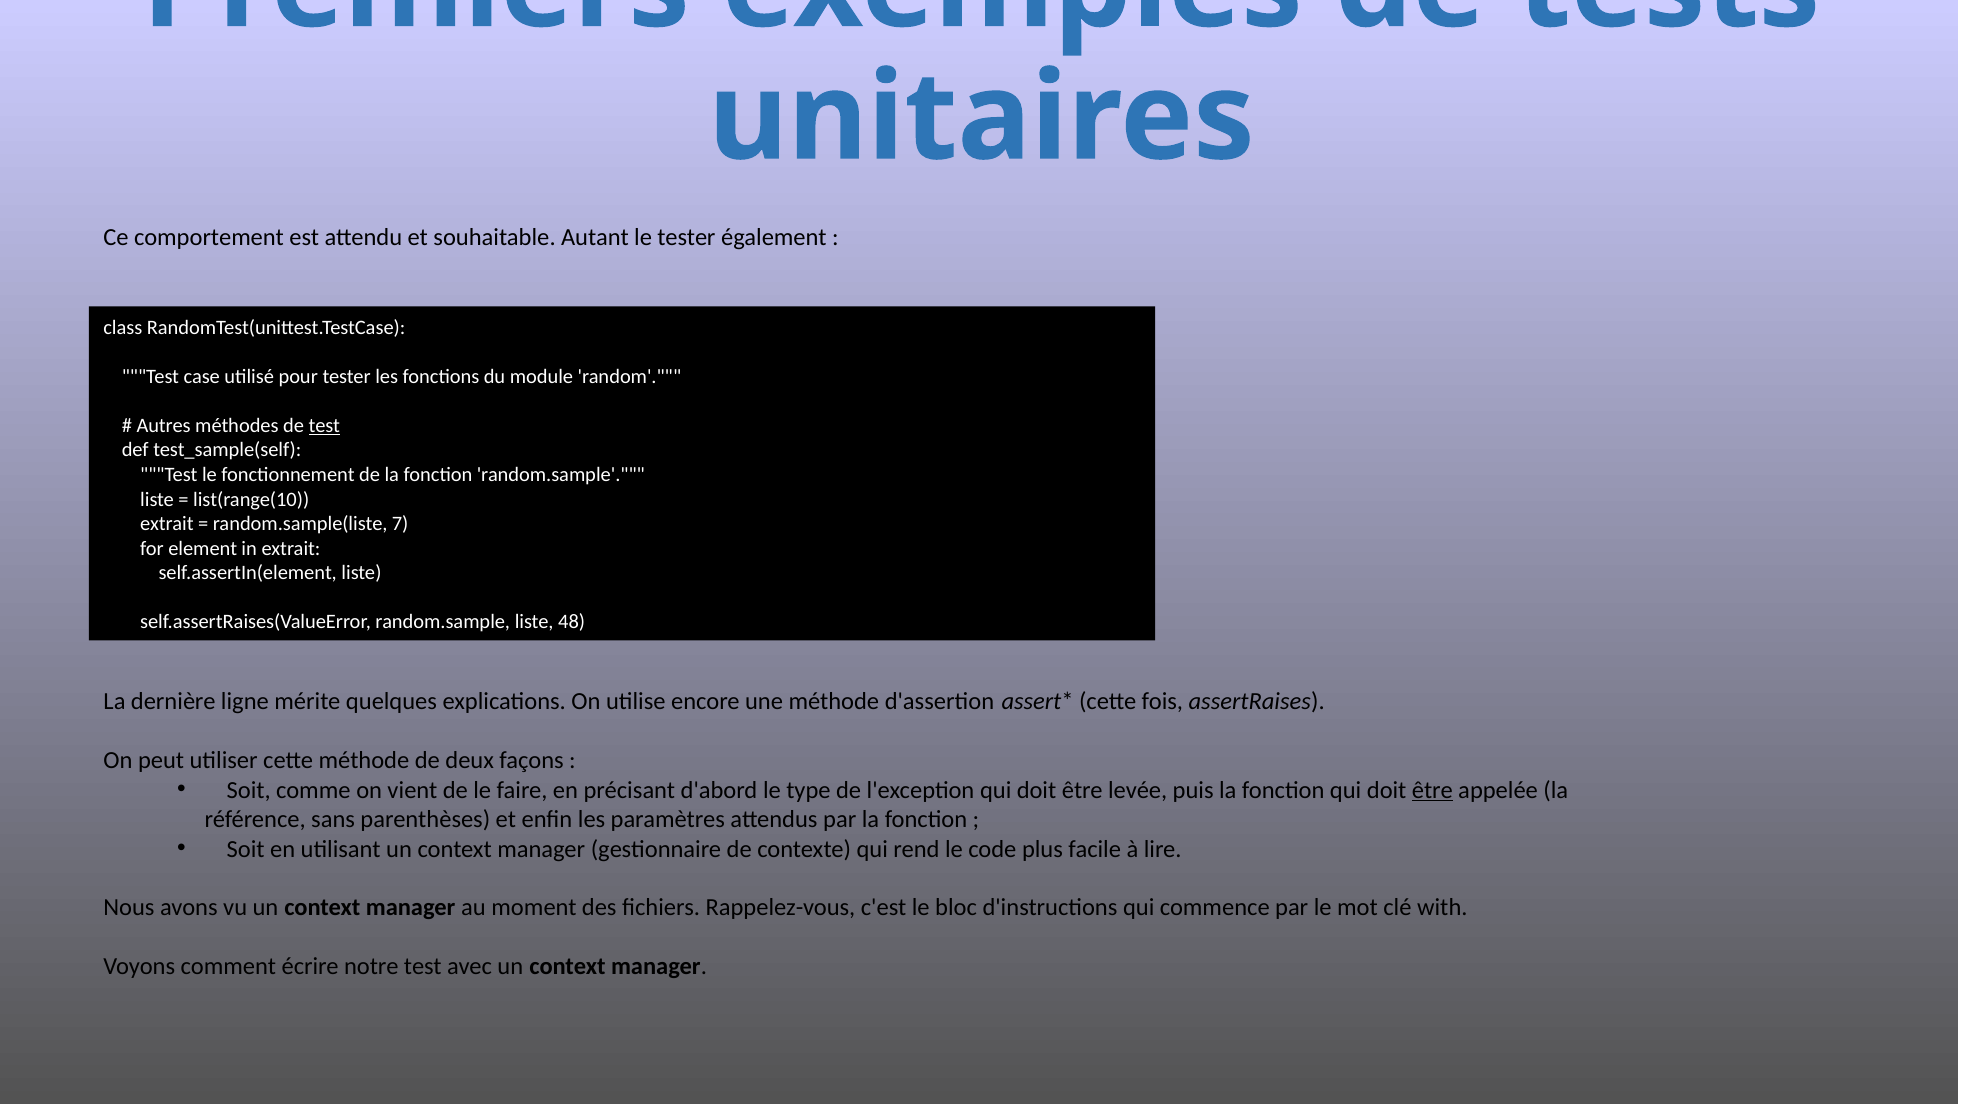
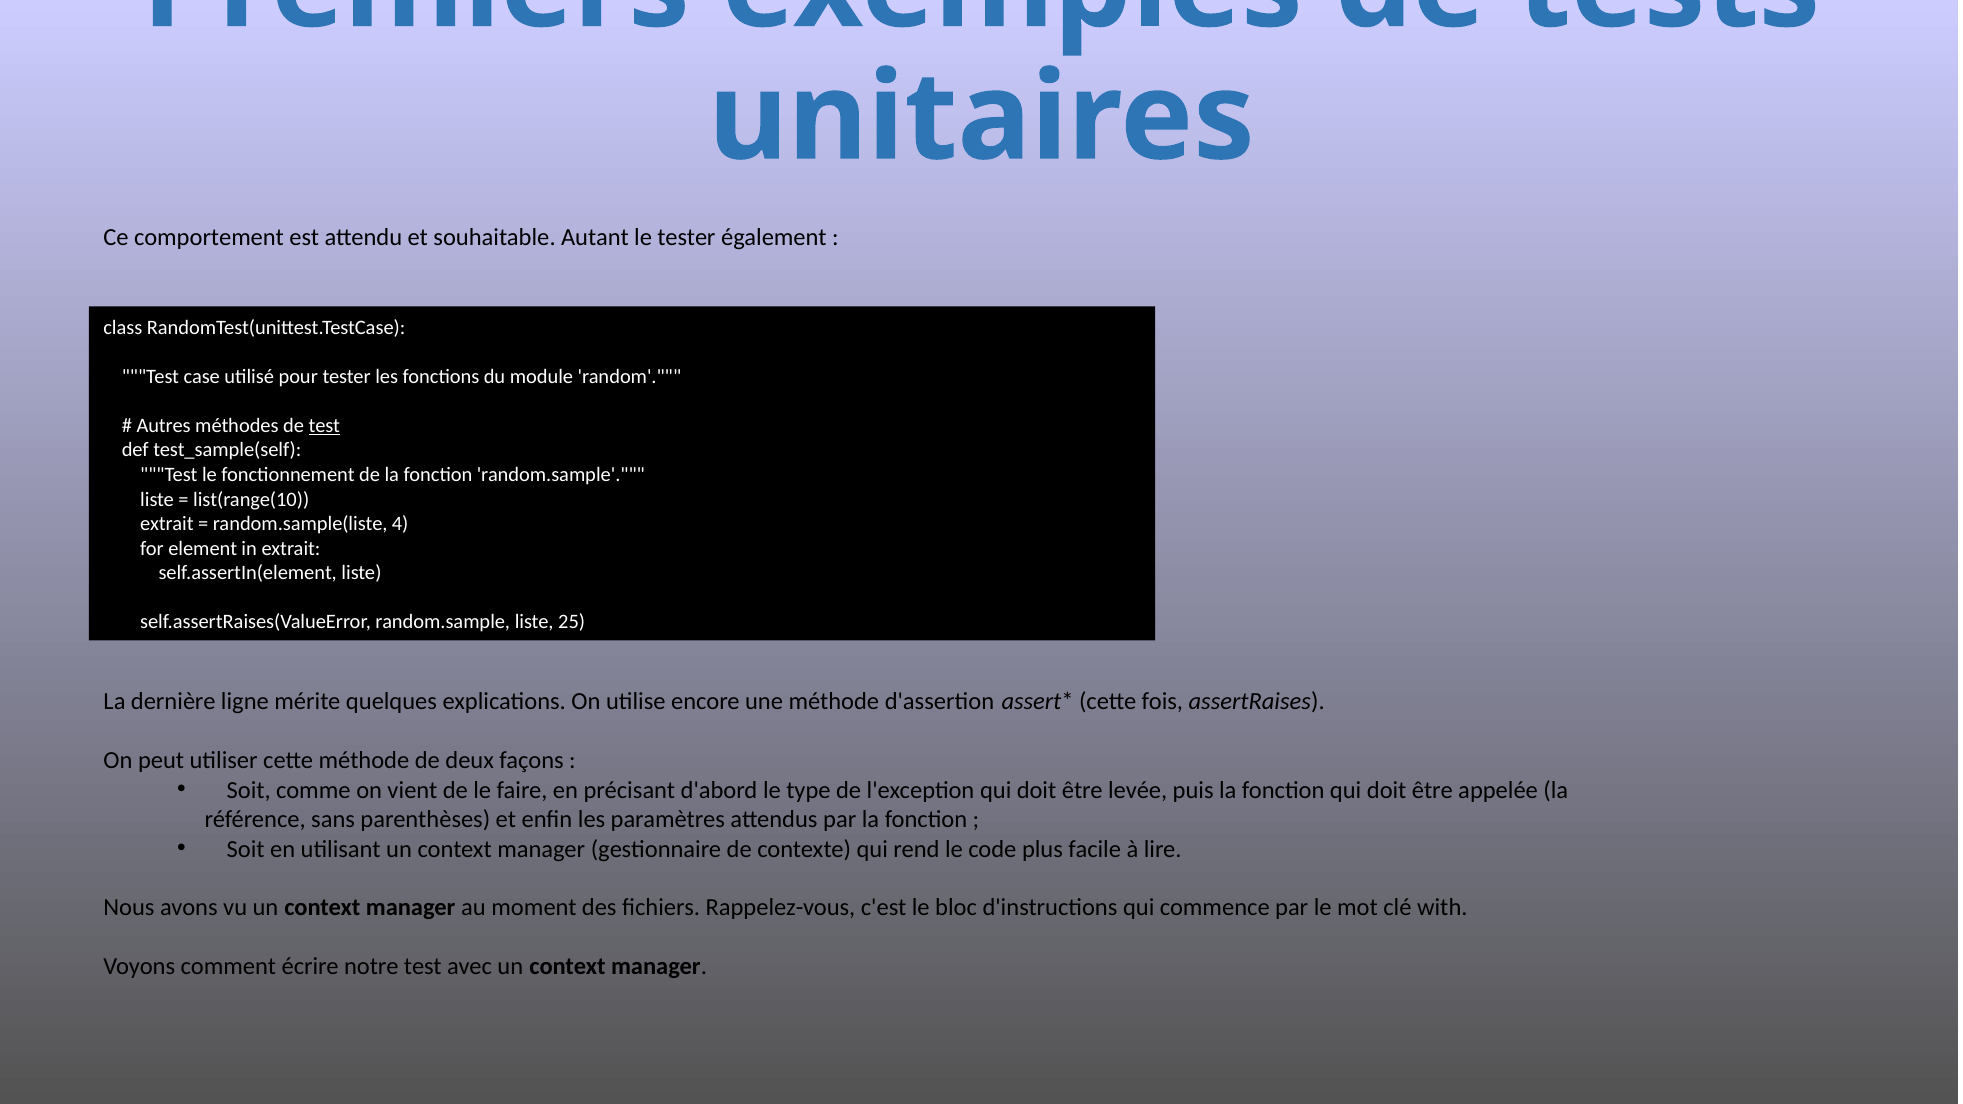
7: 7 -> 4 (400, 524)
48: 48 -> 25 (572, 622)
être underline: present -> none (1432, 790)
